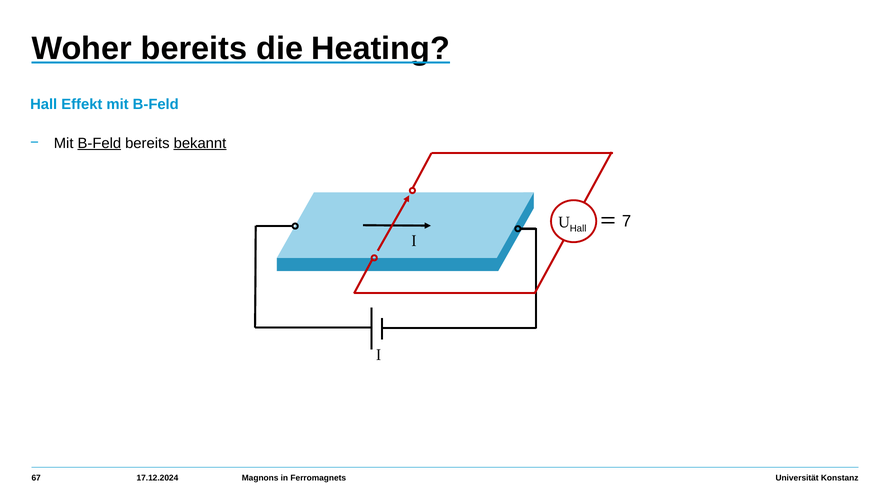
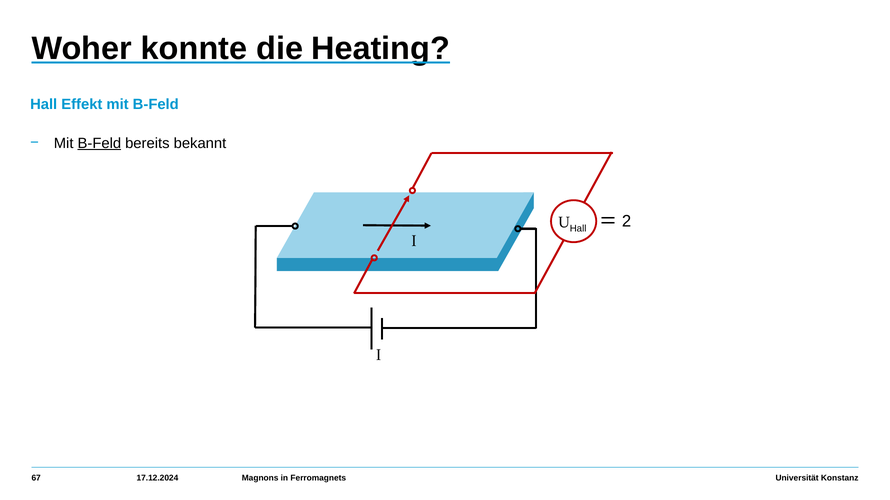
Woher bereits: bereits -> konnte (194, 48)
bekannt underline: present -> none (200, 143)
7: 7 -> 2 (627, 222)
